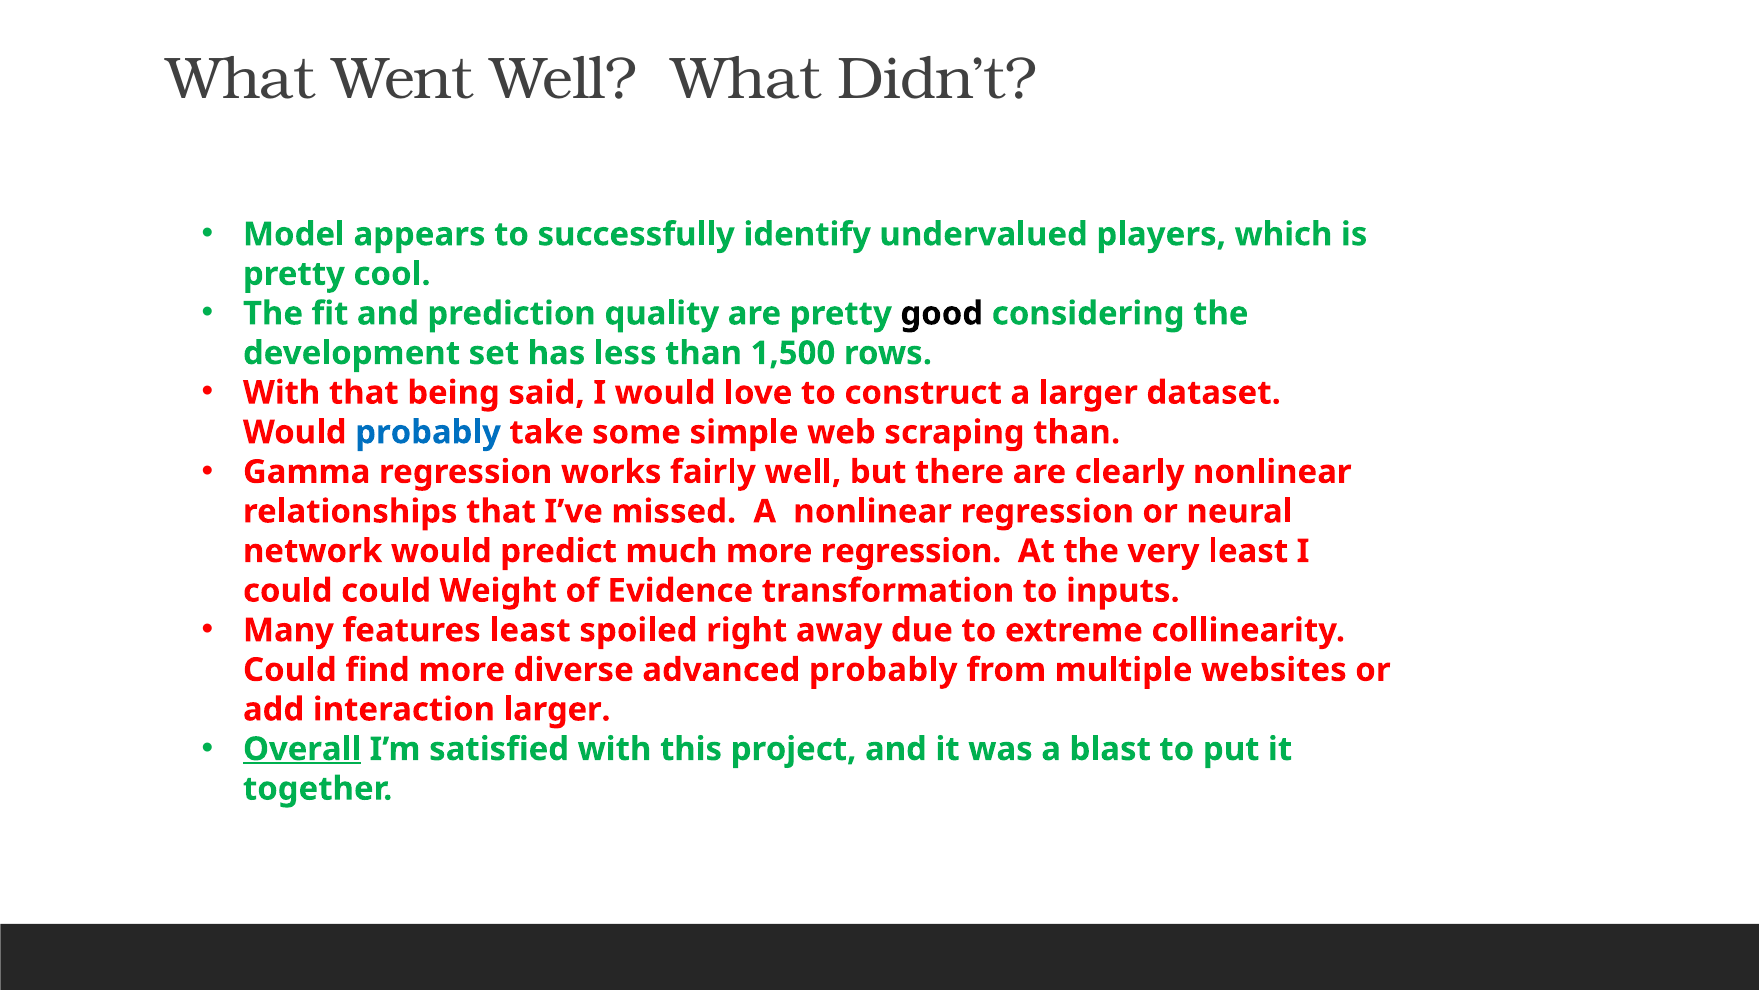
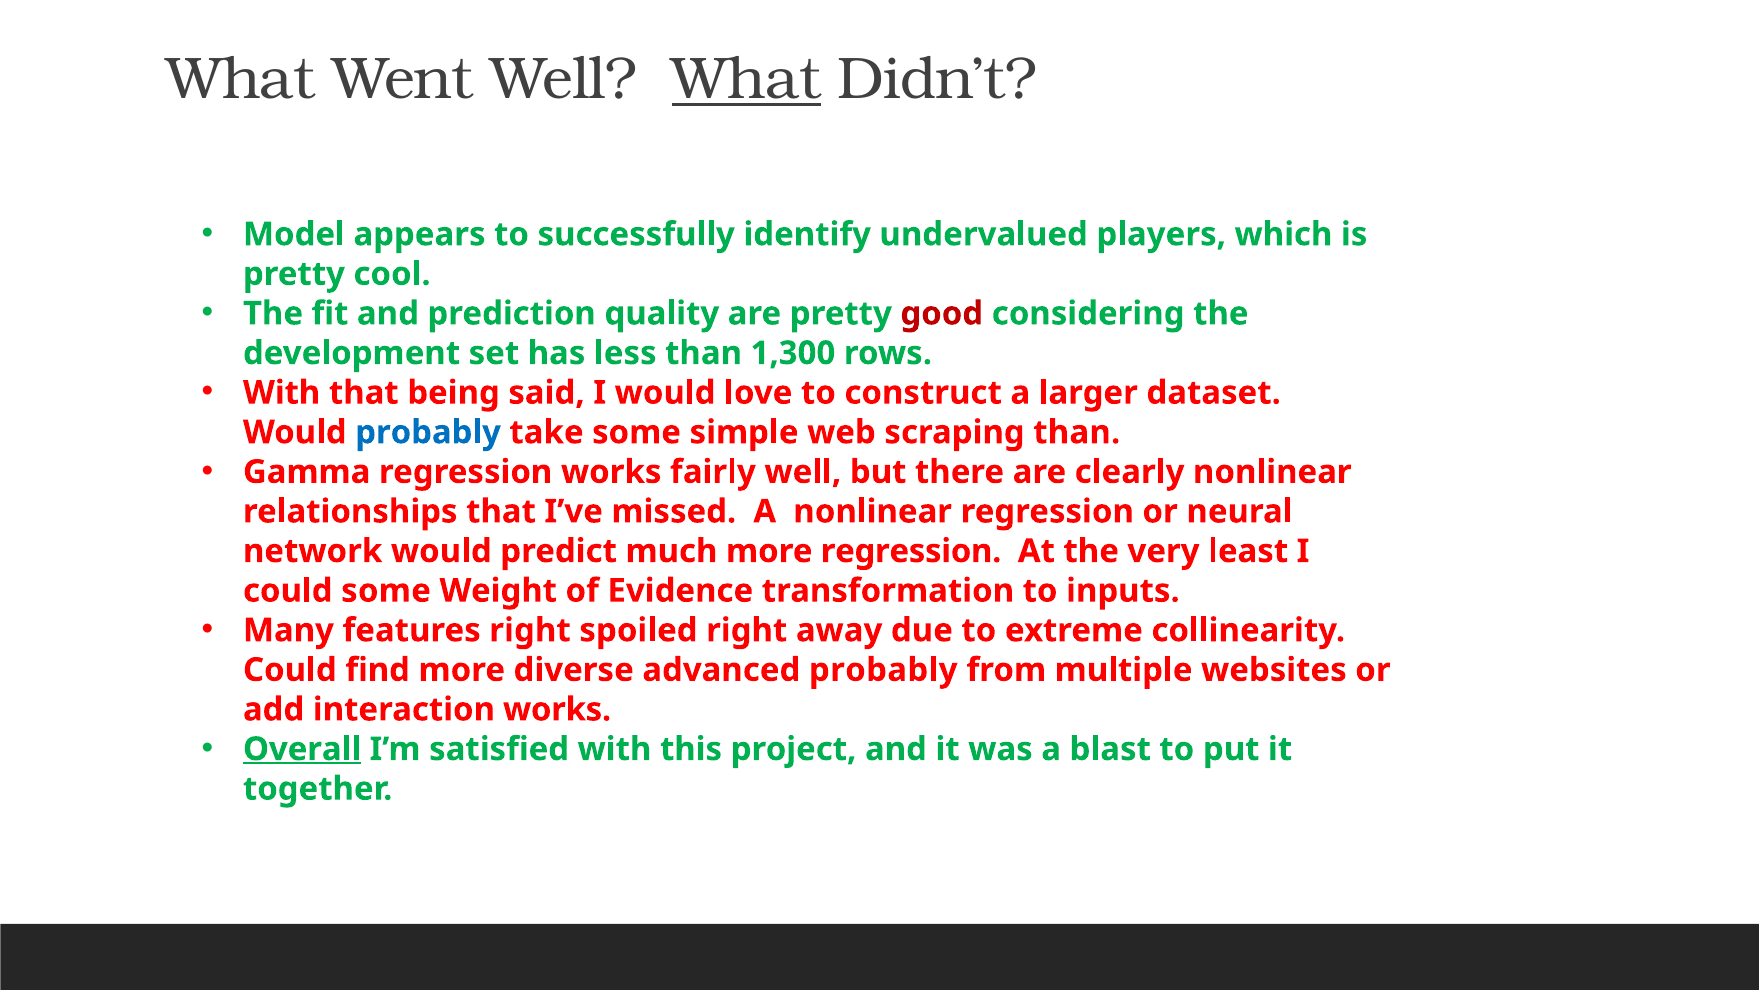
What underline: none -> present (747, 79)
good colour: black -> red (942, 313)
1,500: 1,500 -> 1,300 (793, 353)
could could: could -> some (386, 590)
features least: least -> right (530, 630)
interaction larger: larger -> works (557, 709)
